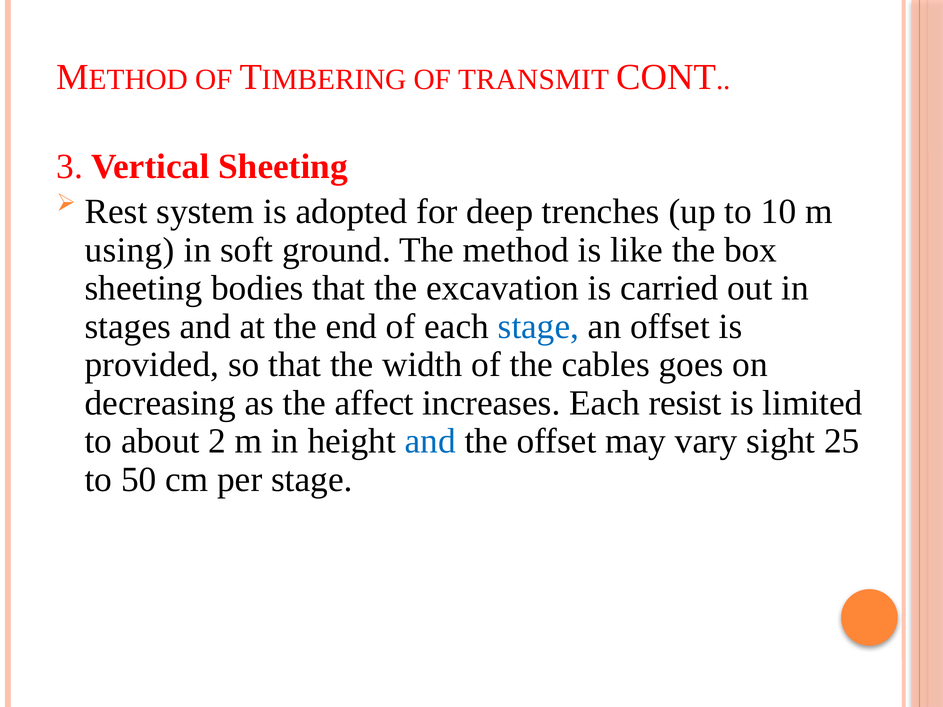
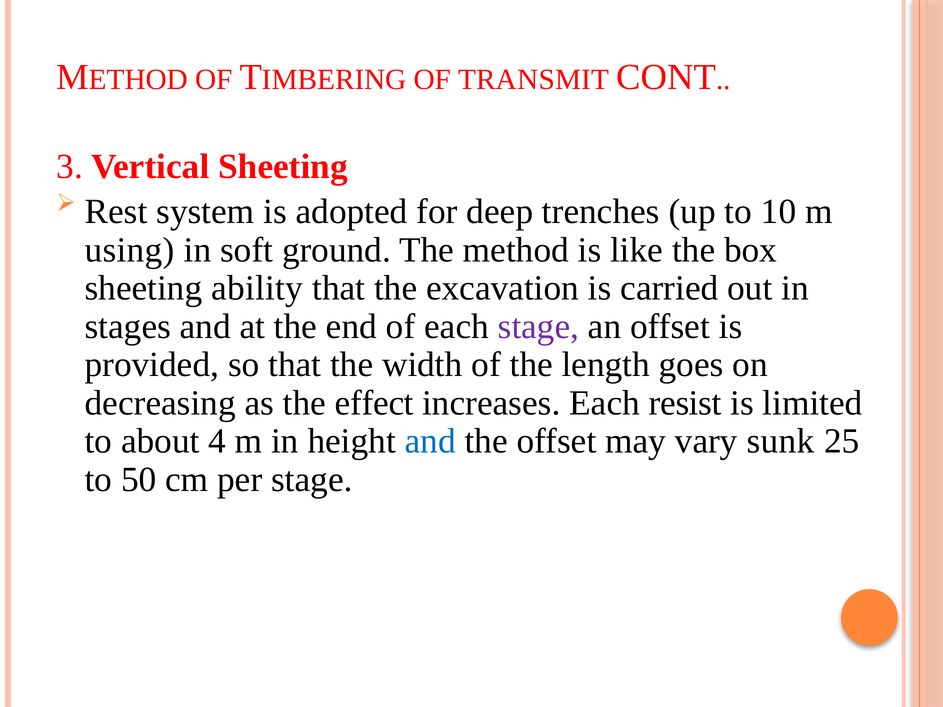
bodies: bodies -> ability (257, 288)
stage colour: blue -> purple (538, 327)
cables: cables -> length (606, 365)
affect: affect -> effect (374, 403)
2: 2 -> 4 (217, 441)
sight: sight -> sunk (781, 441)
